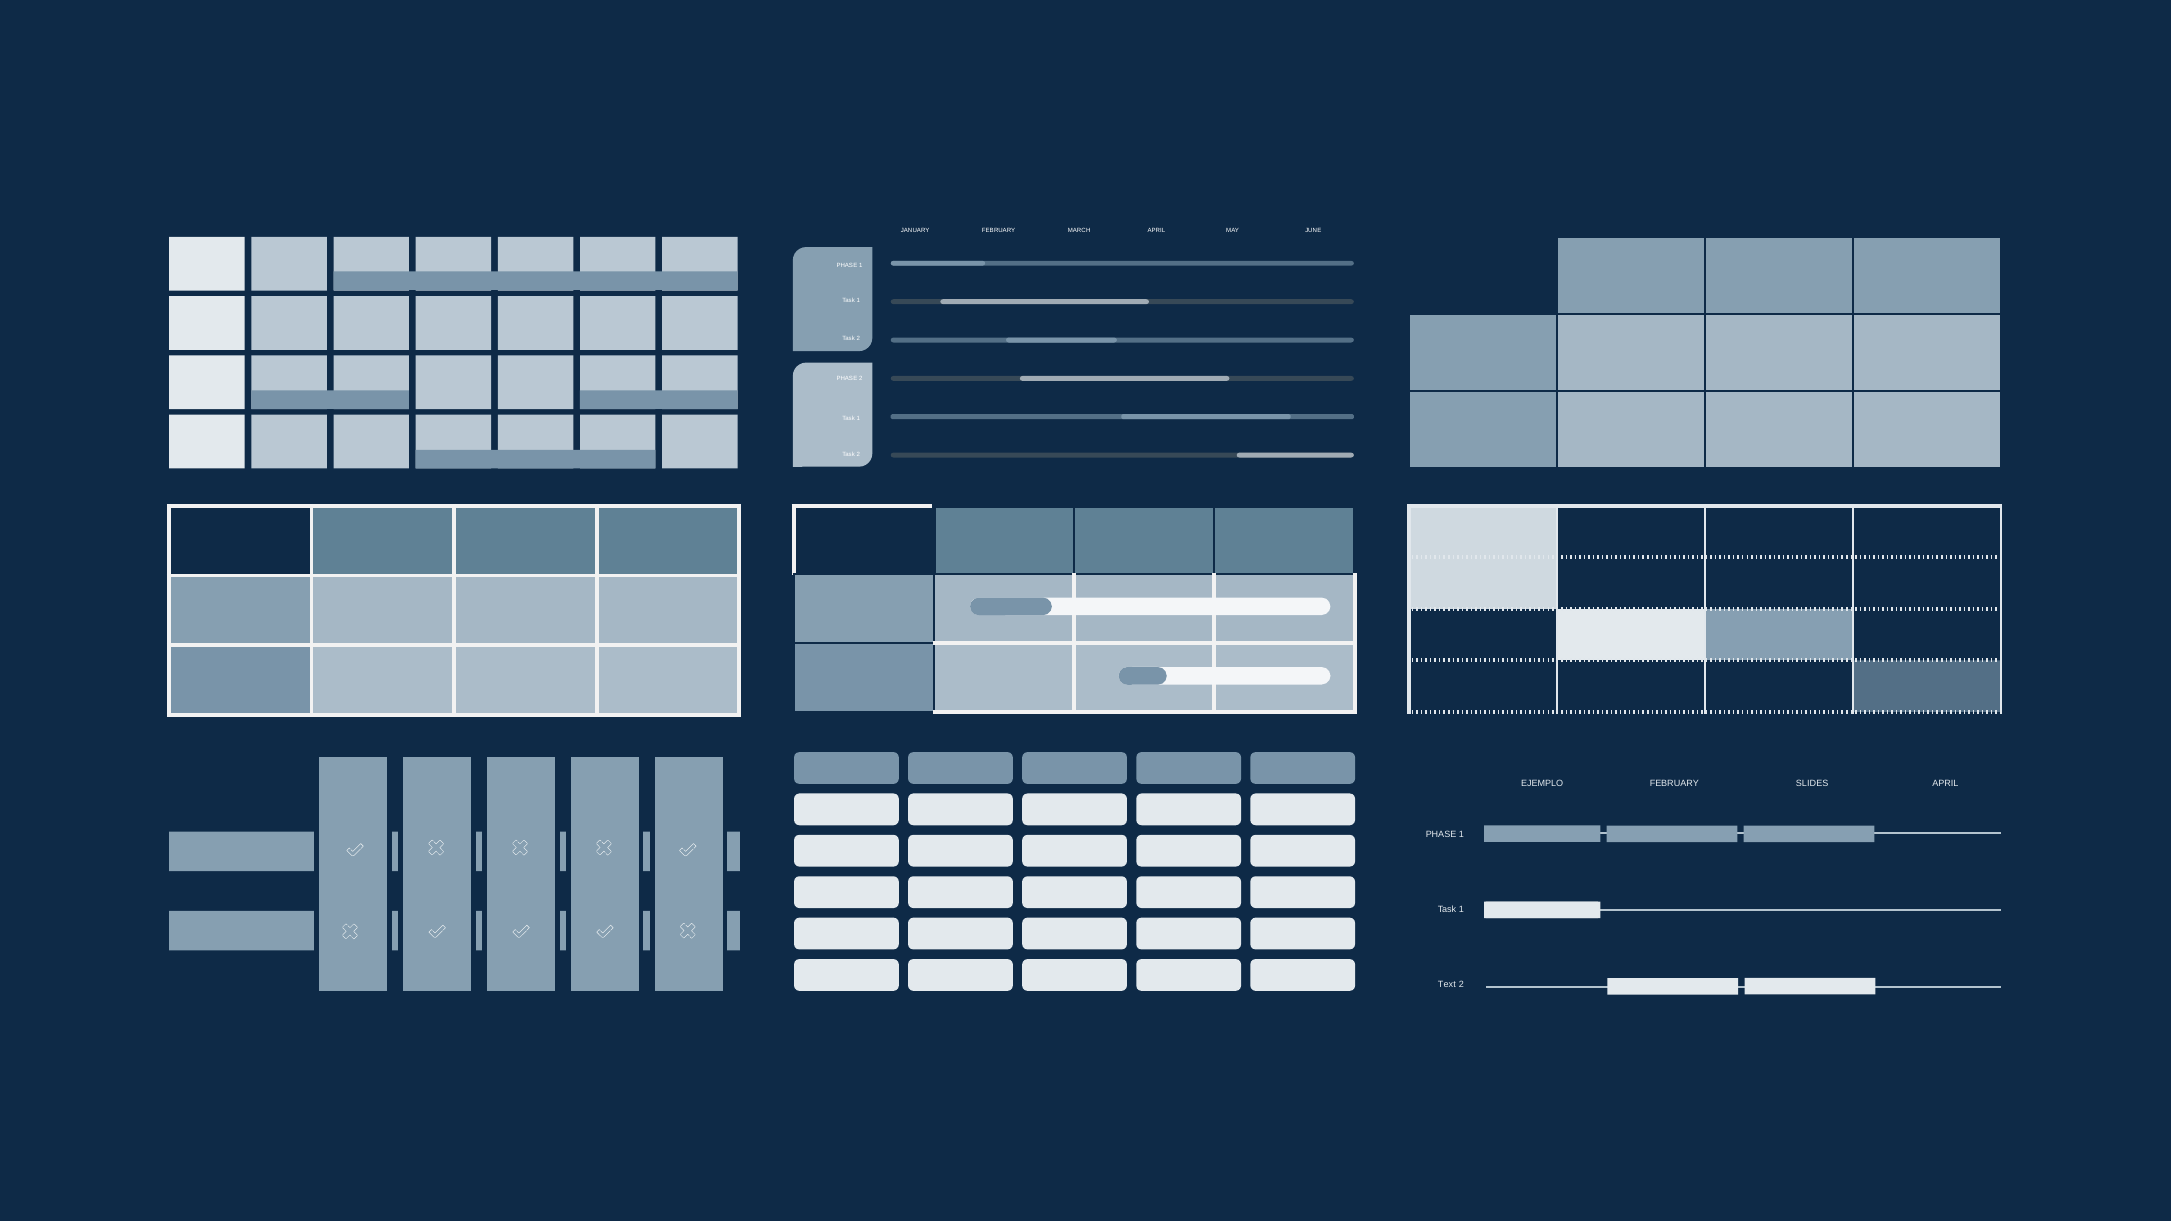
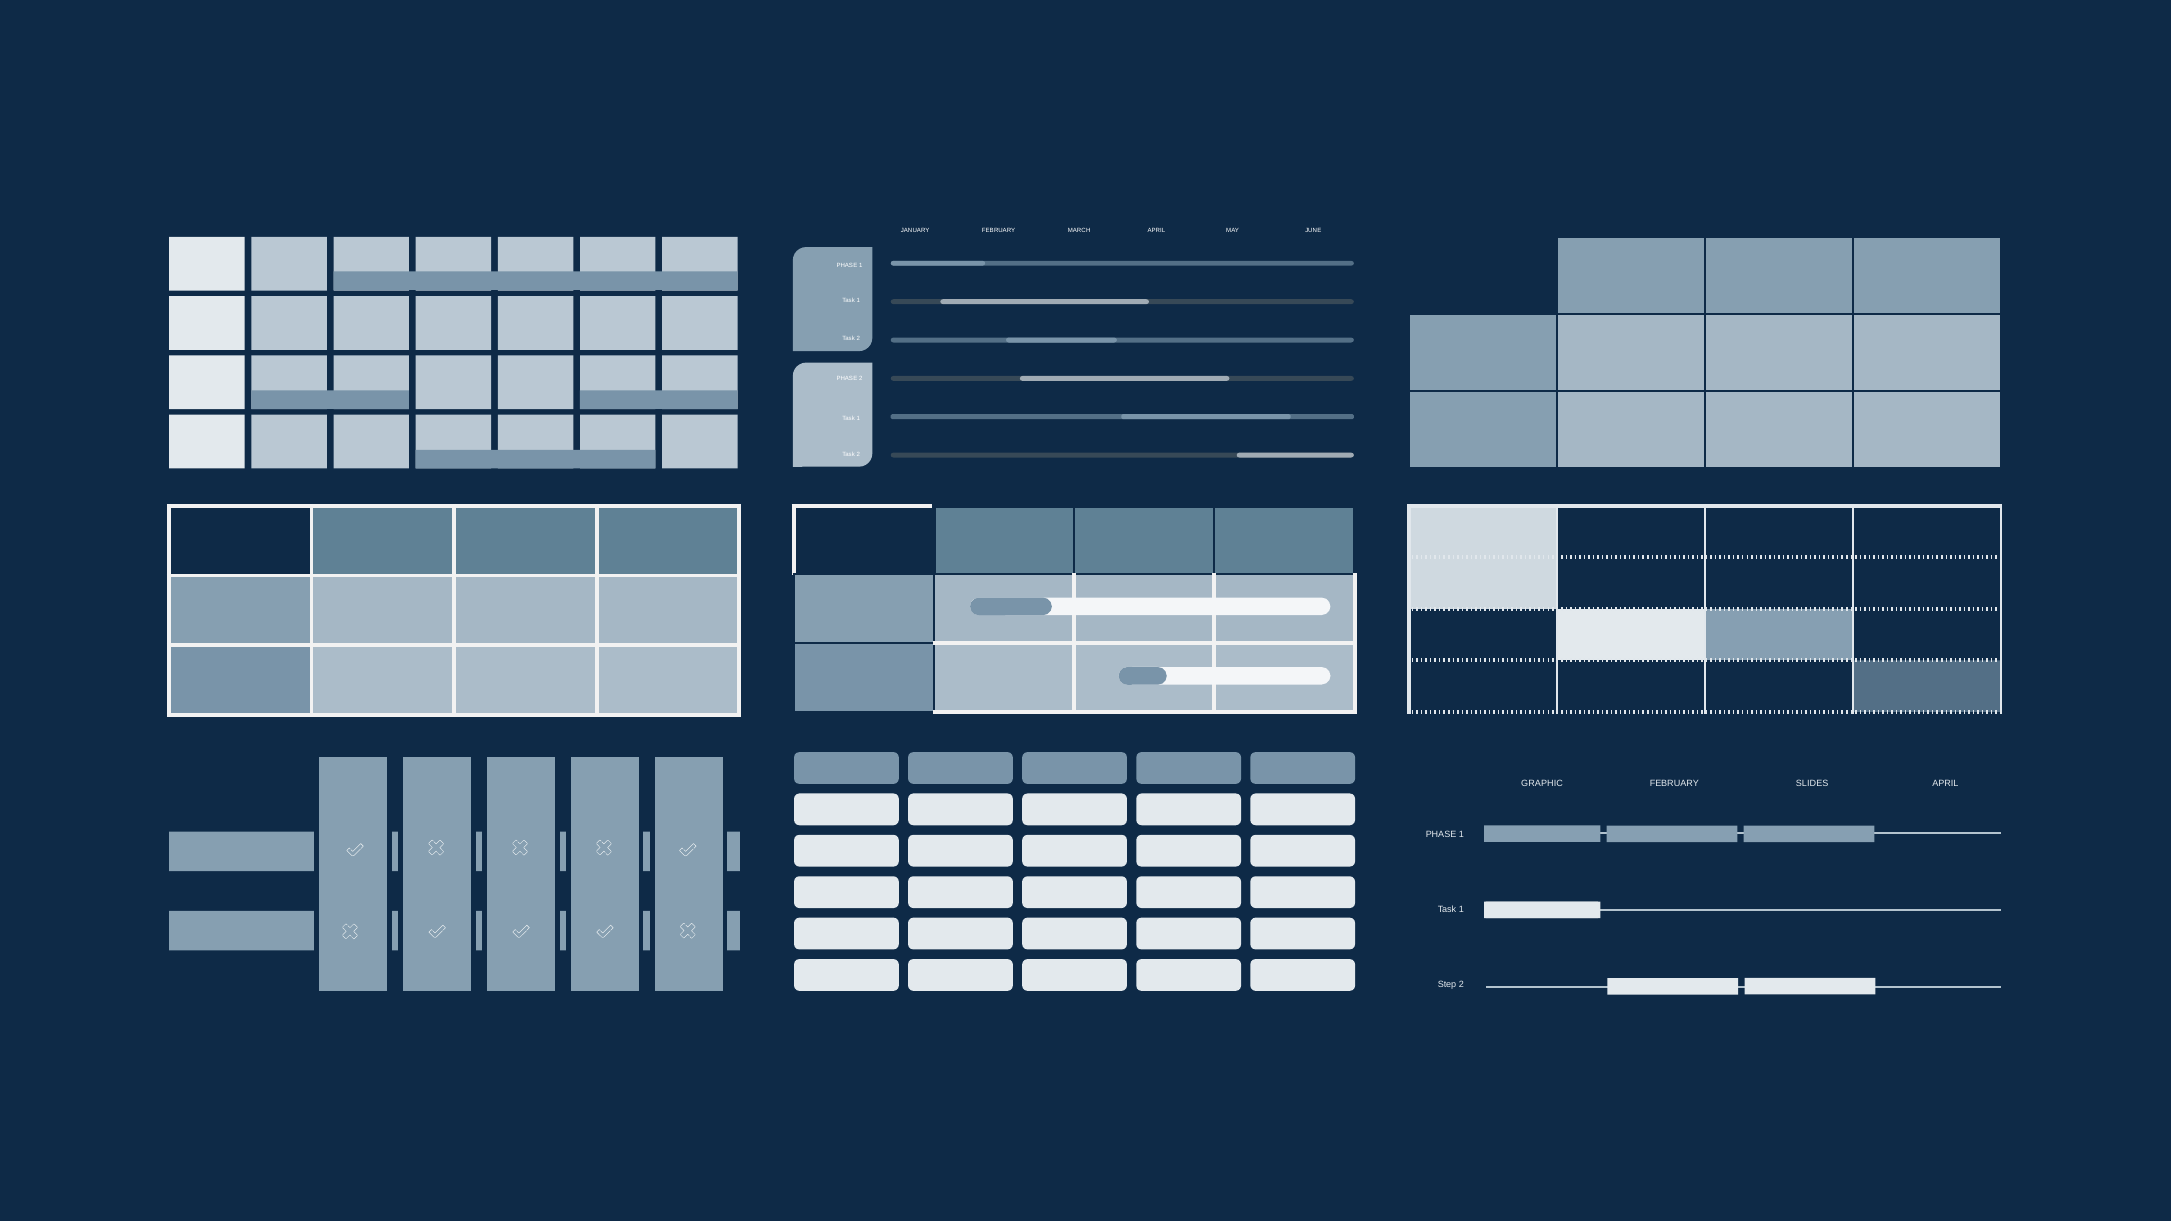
EJEMPLO: EJEMPLO -> GRAPHIC (1542, 784)
Text: Text -> Step (1447, 984)
